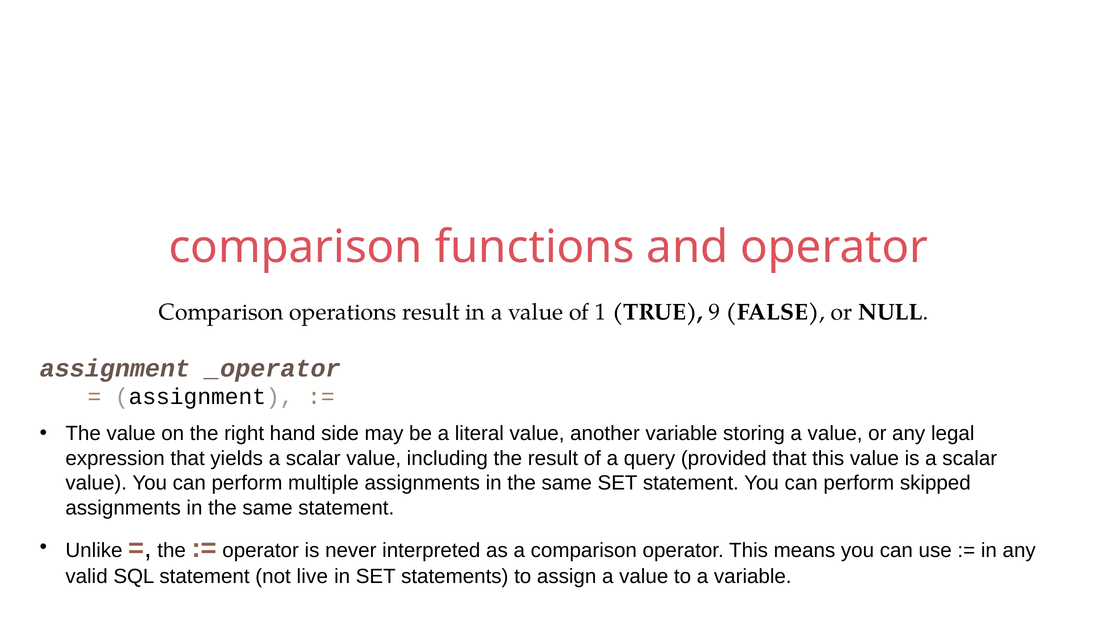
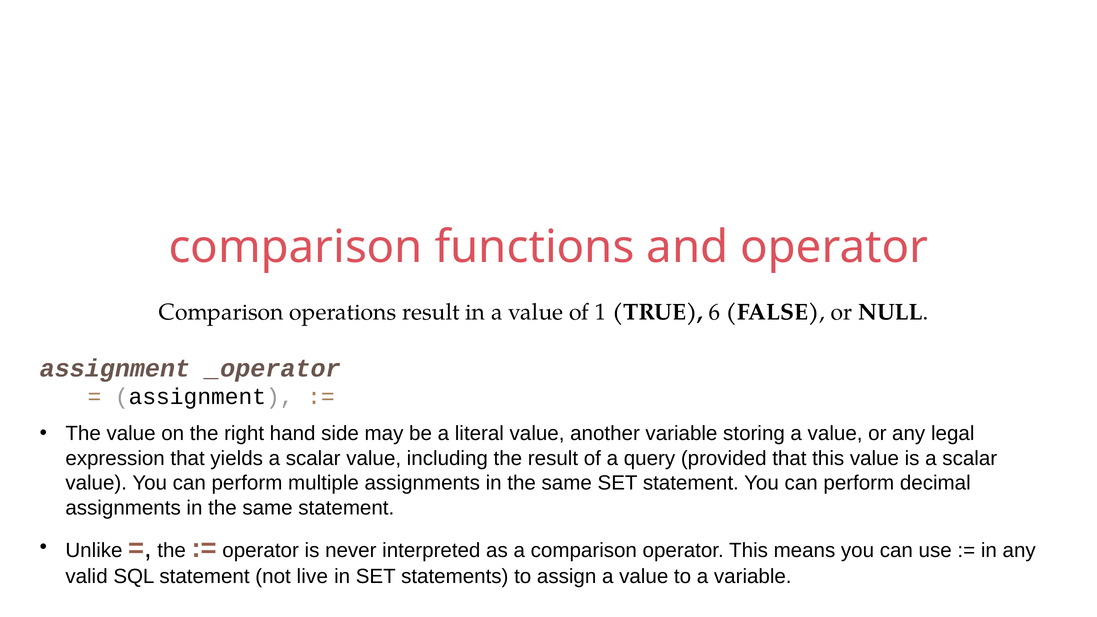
9: 9 -> 6 (715, 312)
skipped: skipped -> decimal (935, 483)
